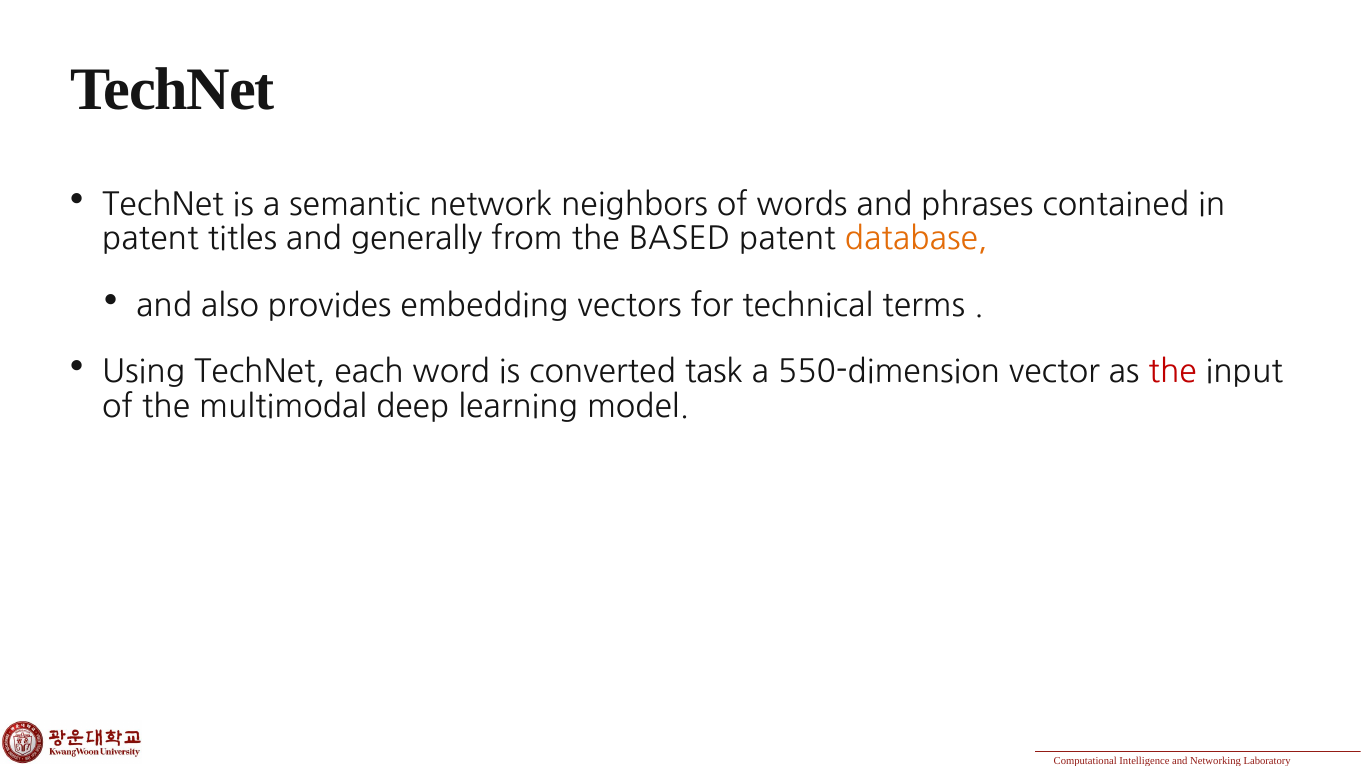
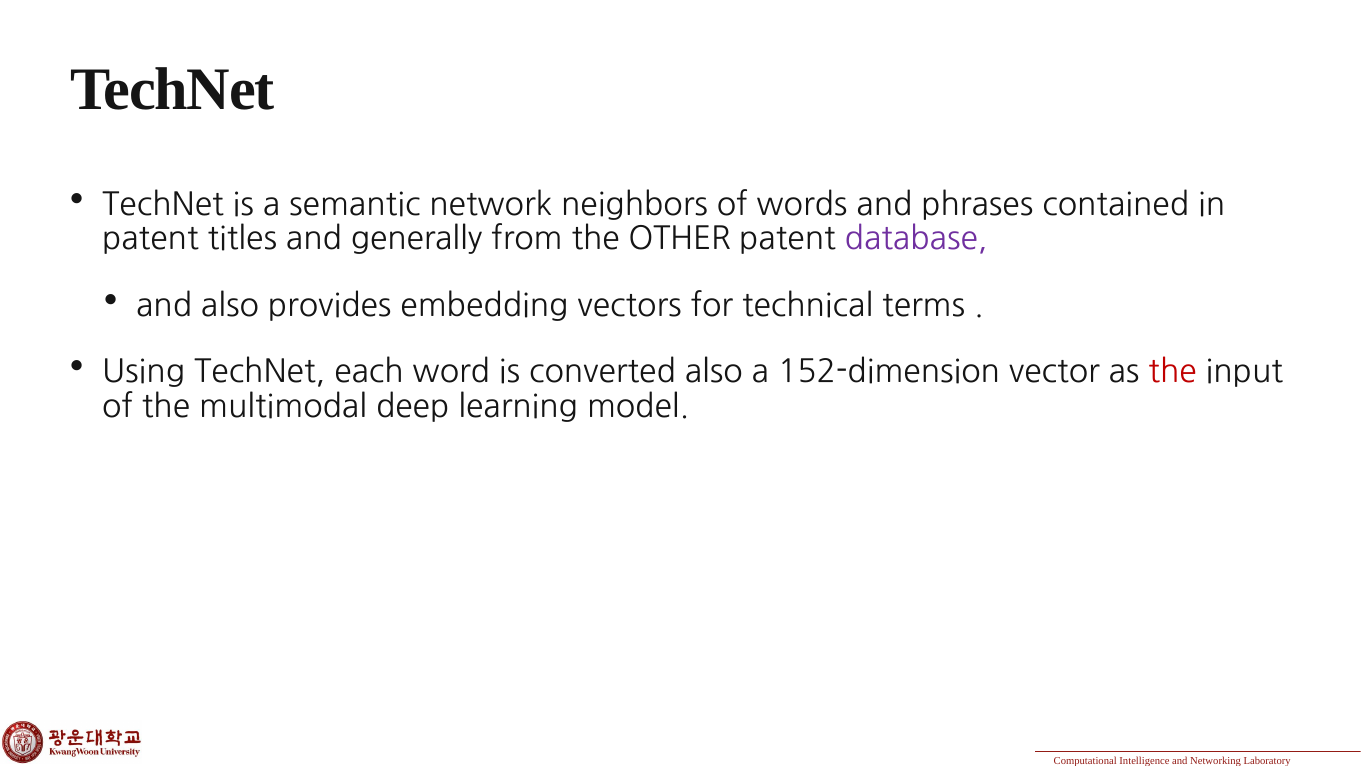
BASED: BASED -> OTHER (680, 239)
database colour: orange -> purple (916, 239)
converted task: task -> also (714, 372)
550-dimension: 550-dimension -> 152-dimension (889, 372)
